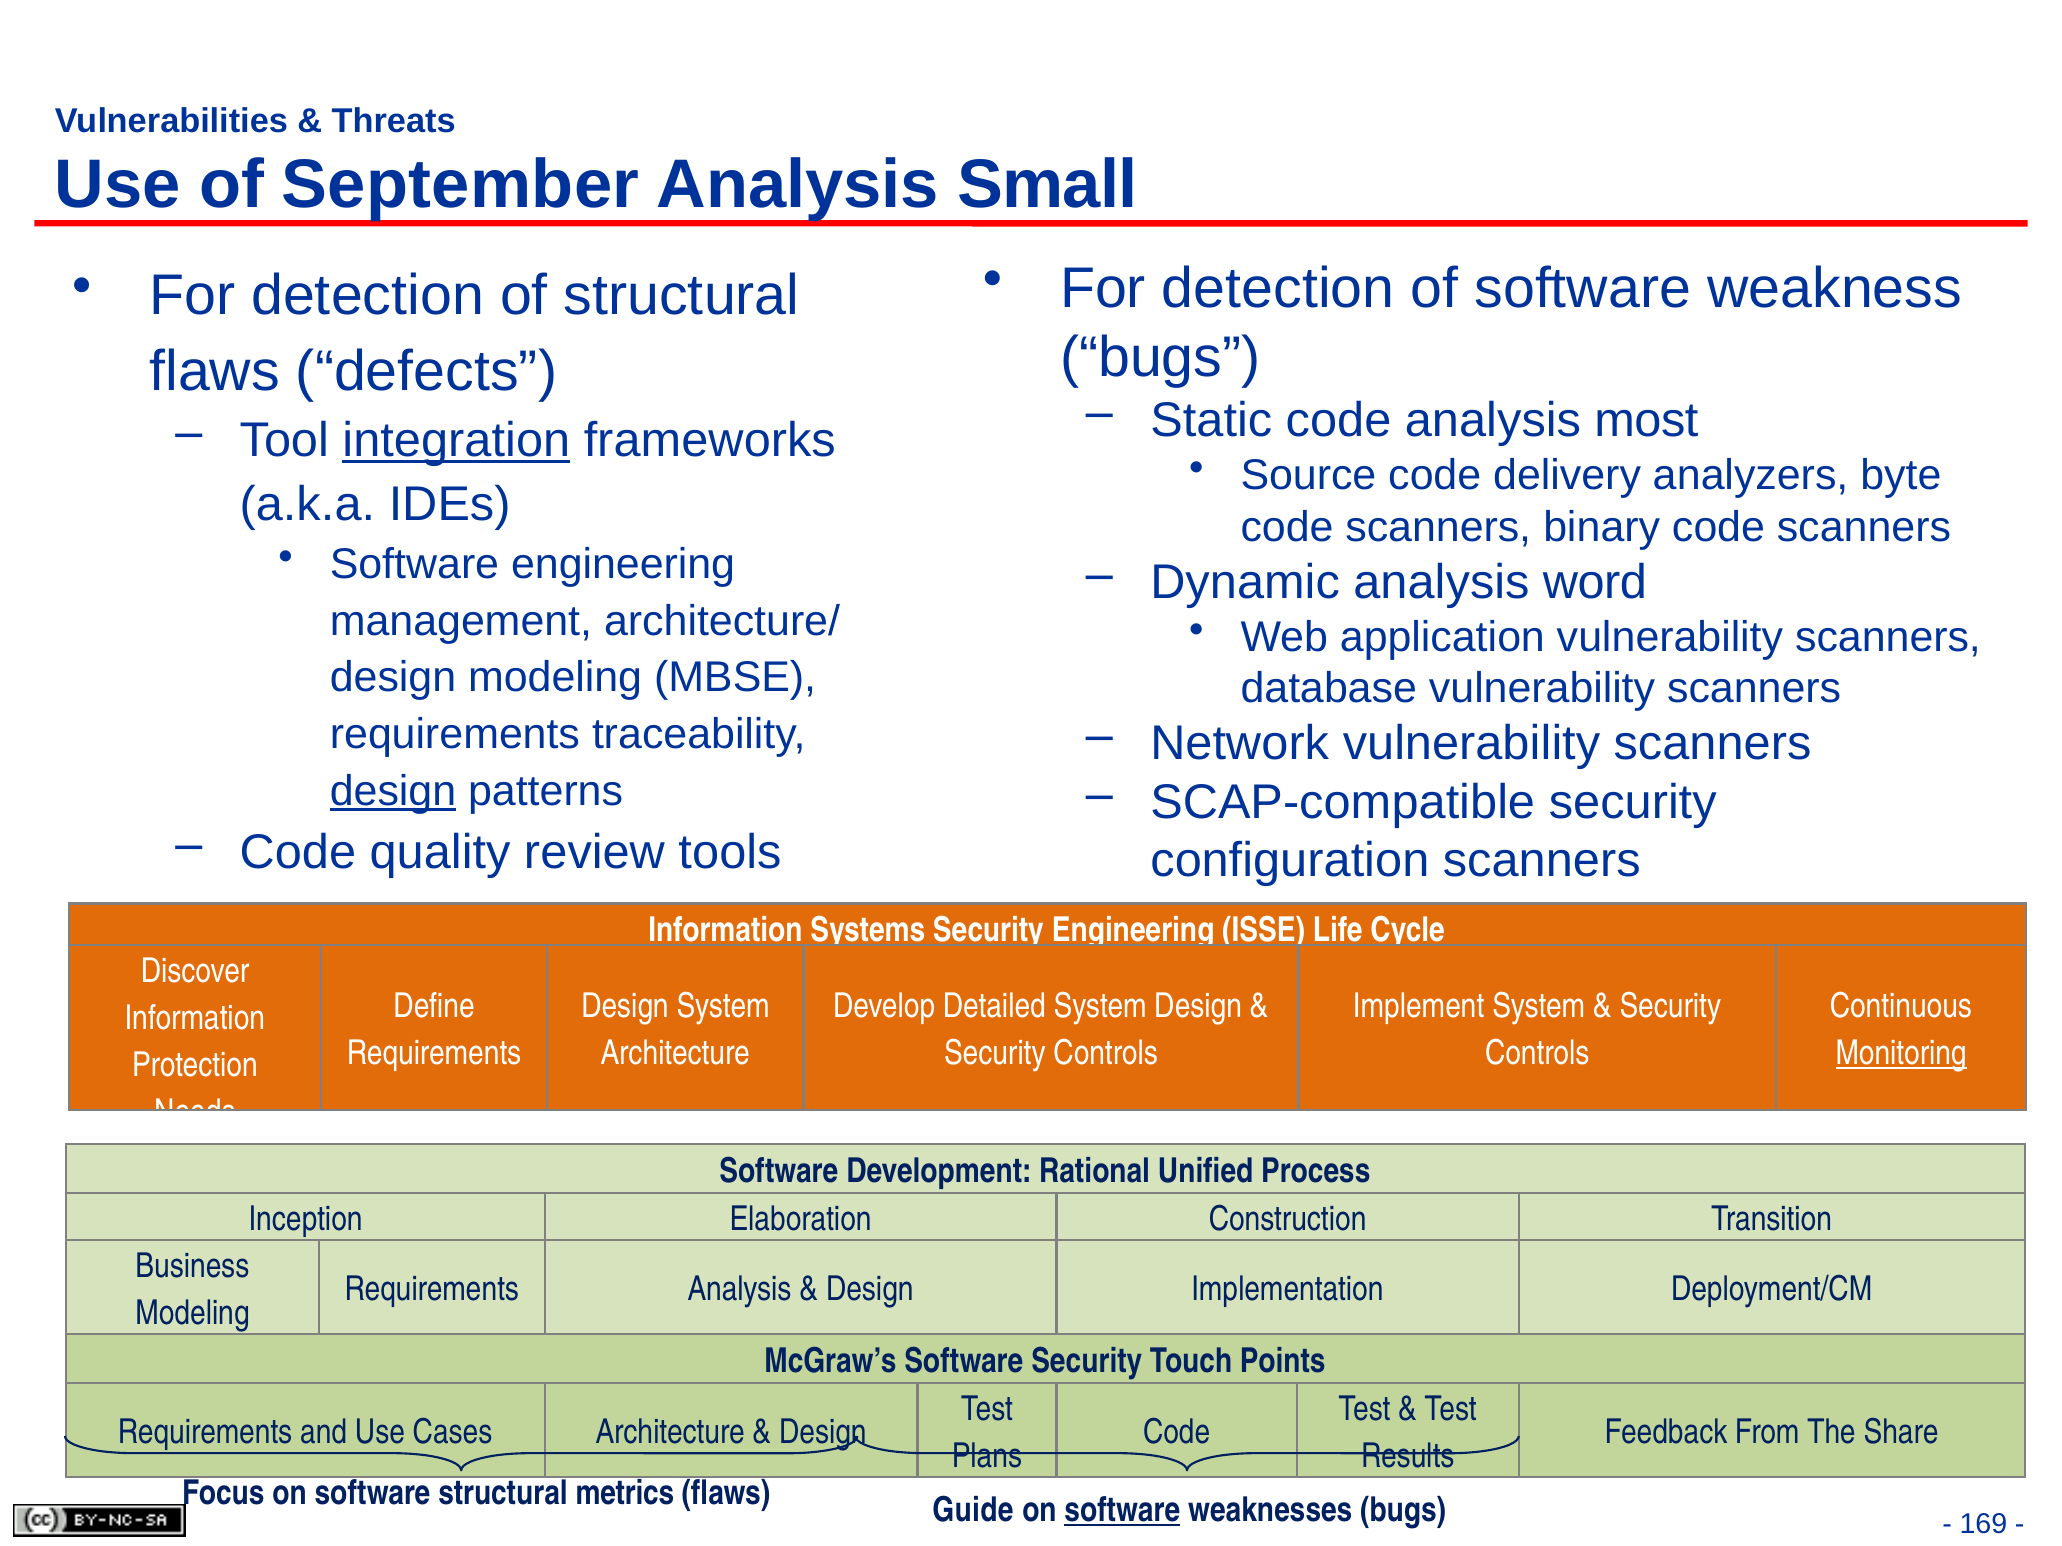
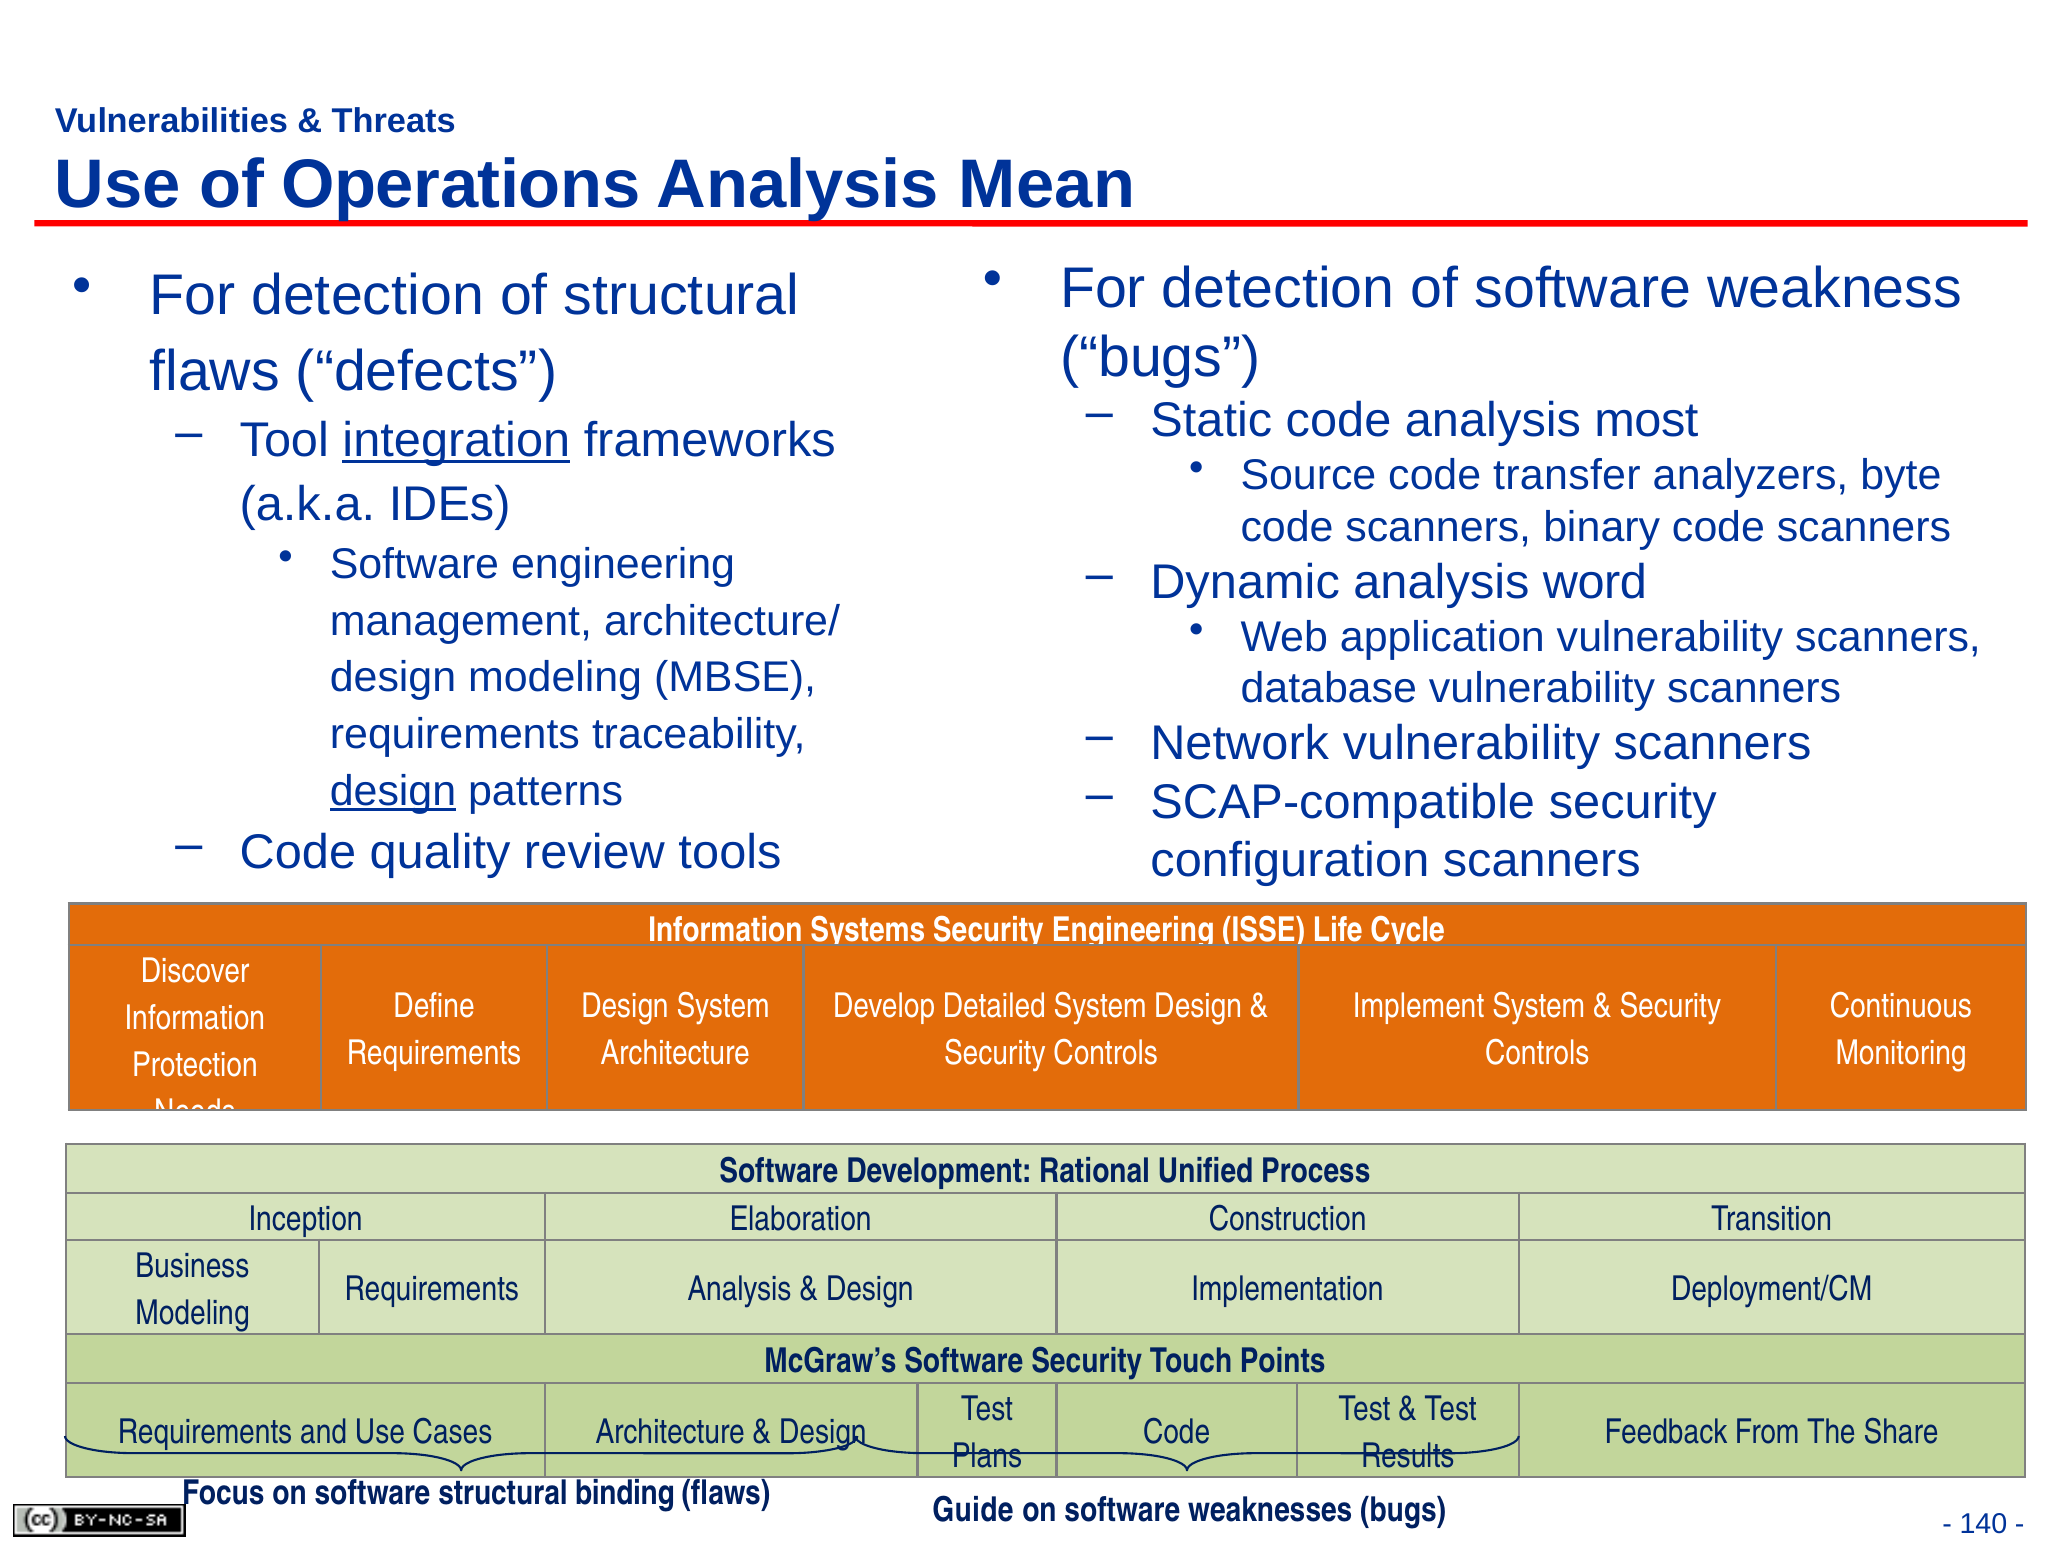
September: September -> Operations (461, 185)
Small: Small -> Mean (1047, 185)
delivery: delivery -> transfer (1567, 476)
Monitoring underline: present -> none (1901, 1054)
metrics: metrics -> binding (625, 1493)
software underline: present -> none (1122, 1511)
169: 169 -> 140 (1983, 1524)
